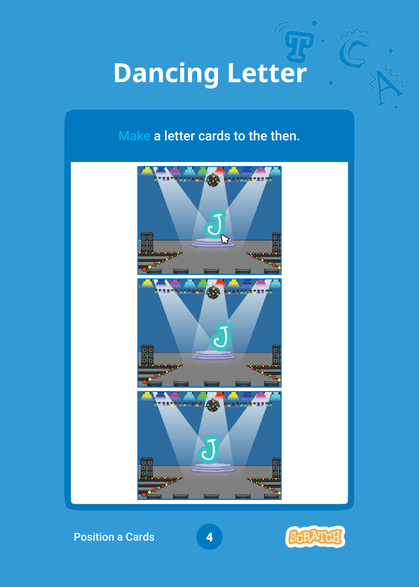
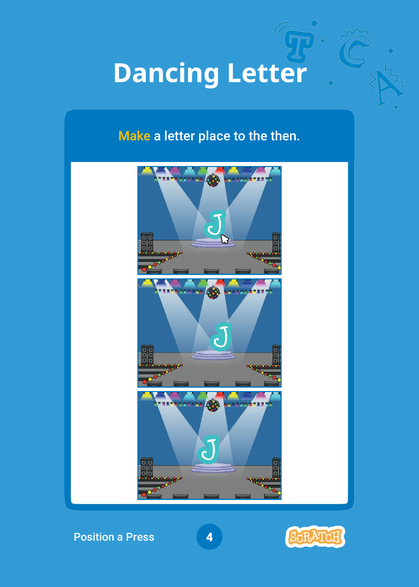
Make colour: light blue -> yellow (134, 136)
letter cards: cards -> place (214, 136)
a Cards: Cards -> Press (140, 537)
